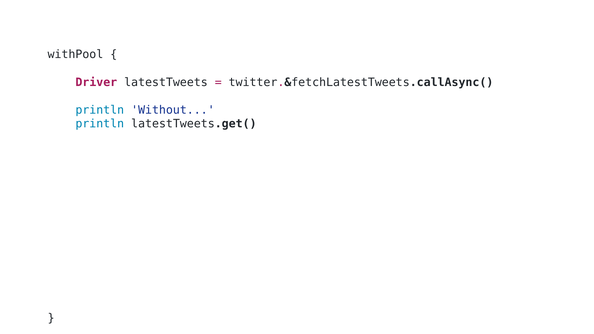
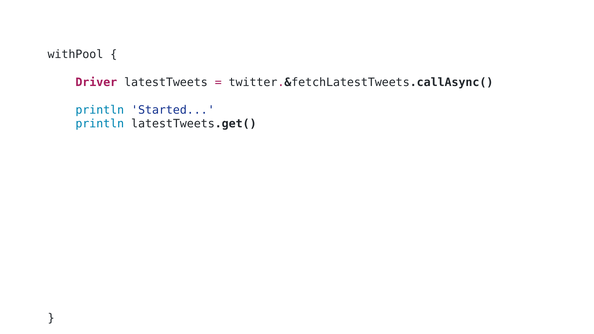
Without: Without -> Started (173, 110)
